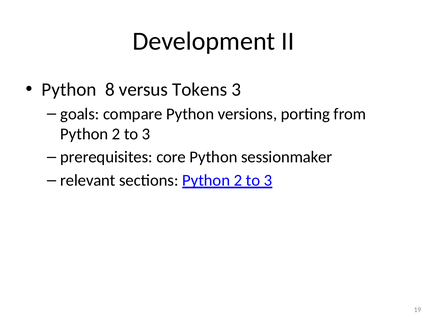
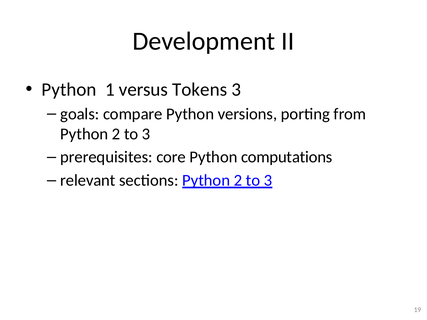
8: 8 -> 1 (110, 90)
sessionmaker: sessionmaker -> computations (287, 157)
